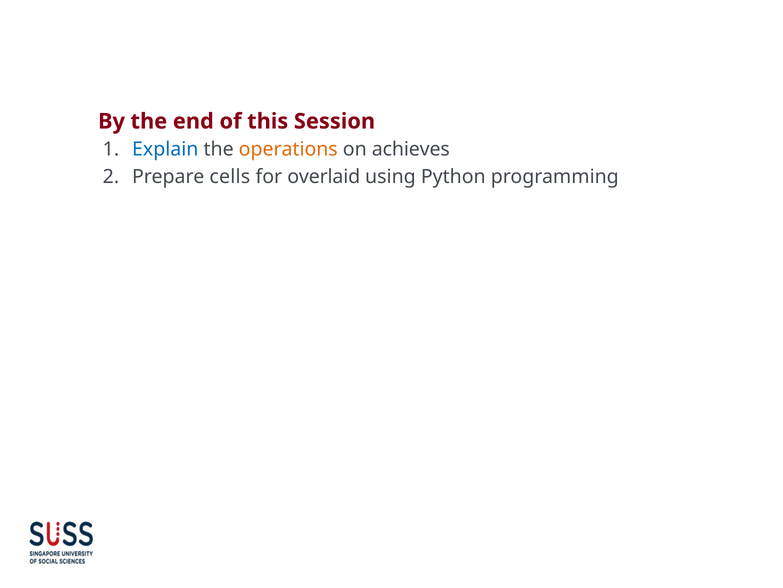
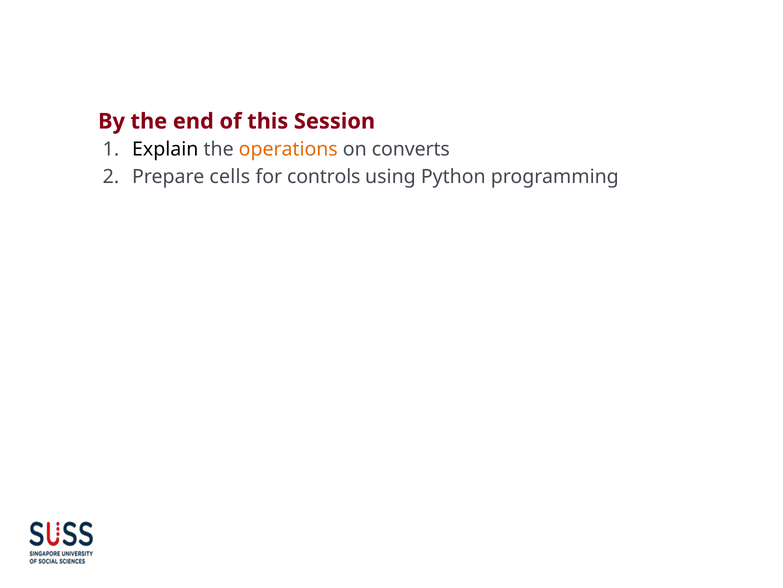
Explain colour: blue -> black (165, 149)
achieves: achieves -> converts (411, 149)
overlaid: overlaid -> controls (324, 177)
